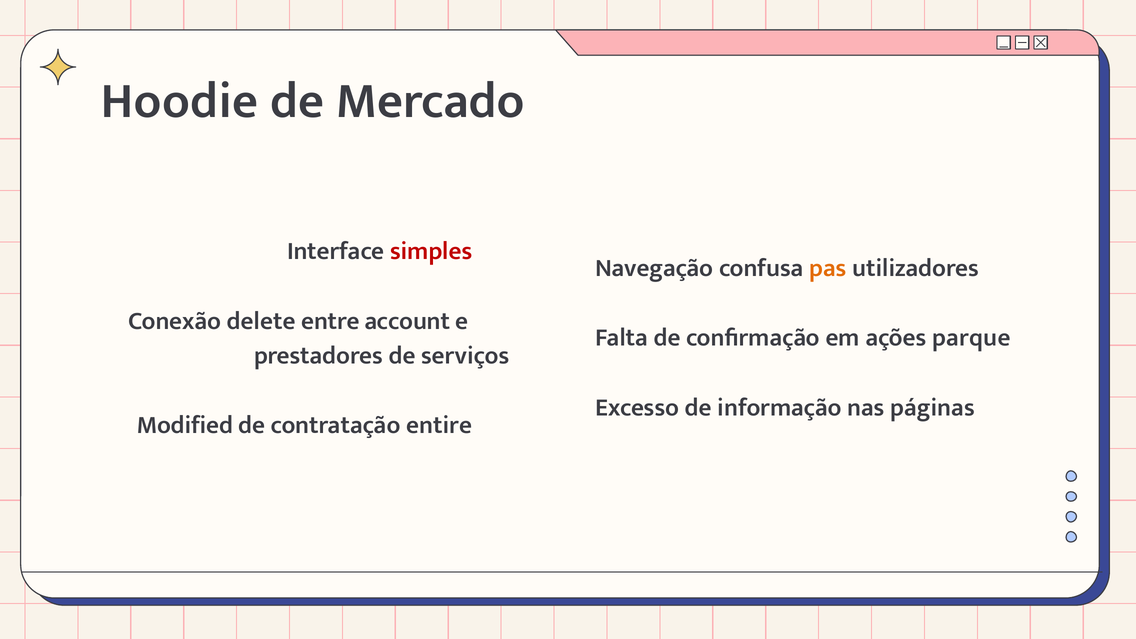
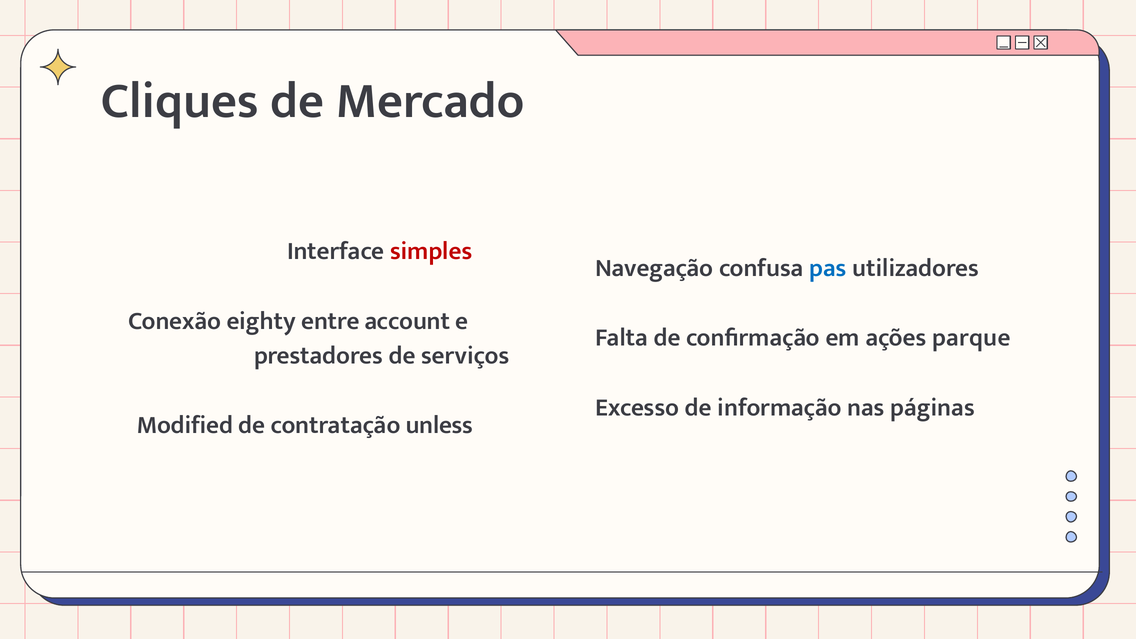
Hoodie: Hoodie -> Cliques (180, 100)
pas colour: orange -> blue (828, 268)
delete: delete -> eighty (261, 321)
entire: entire -> unless (439, 425)
